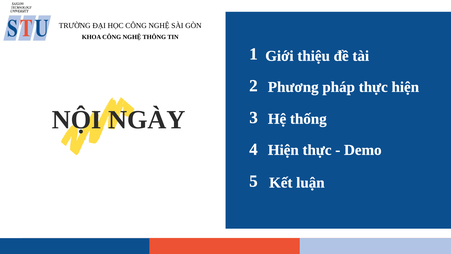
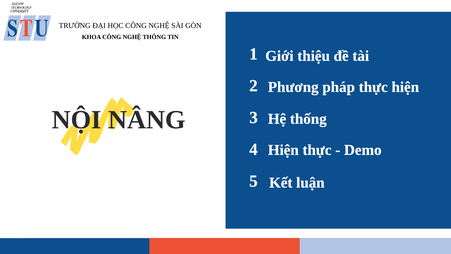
NGÀY: NGÀY -> NÂNG (147, 120)
